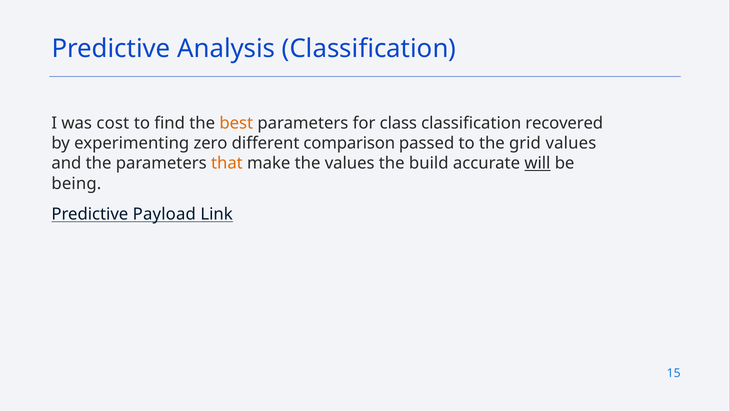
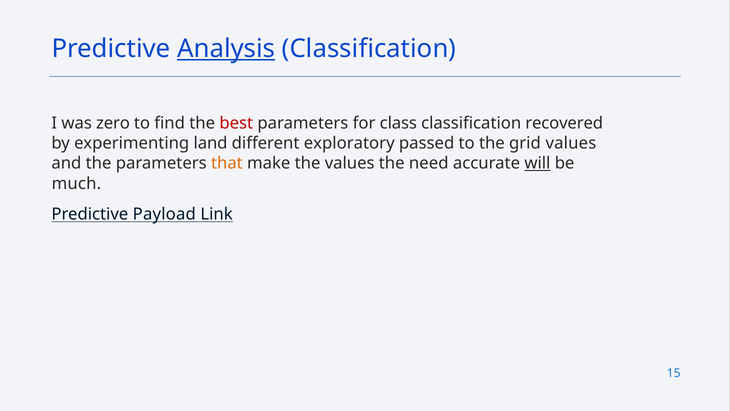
Analysis underline: none -> present (226, 49)
cost: cost -> zero (113, 123)
best colour: orange -> red (236, 123)
zero: zero -> land (211, 143)
comparison: comparison -> exploratory (349, 143)
build: build -> need (429, 163)
being: being -> much (76, 183)
